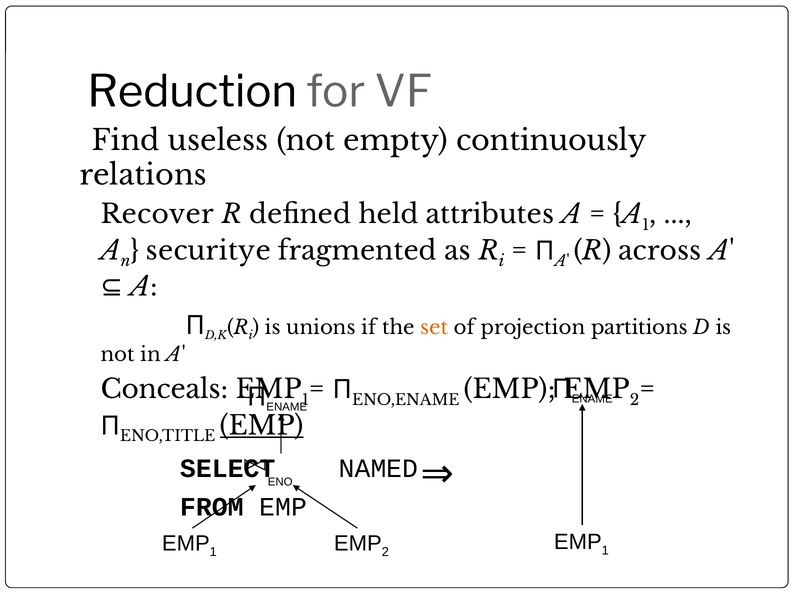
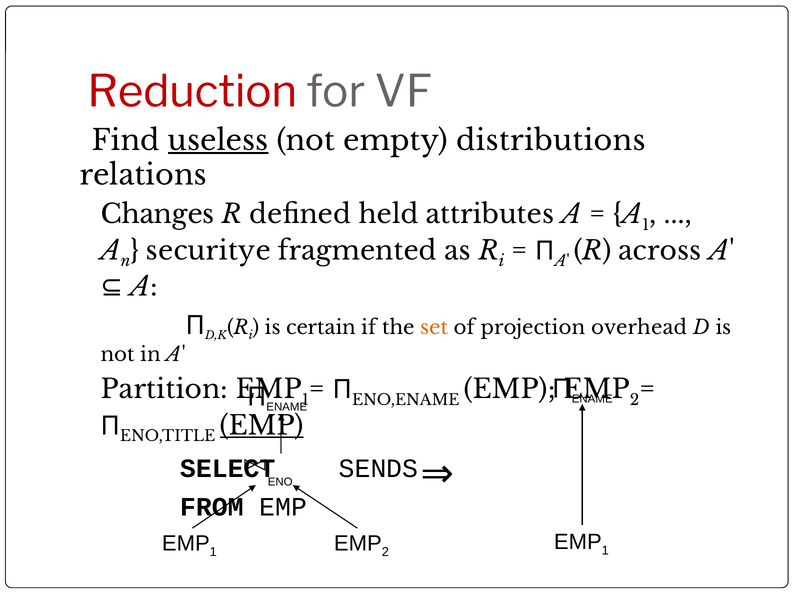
Reduction colour: black -> red (192, 92)
useless underline: none -> present (218, 141)
continuously: continuously -> distributions (551, 141)
Recover: Recover -> Changes (158, 215)
unions: unions -> certain (321, 327)
partitions: partitions -> overhead (639, 327)
Conceals: Conceals -> Partition (164, 389)
NAMED: NAMED -> SENDS (379, 468)
